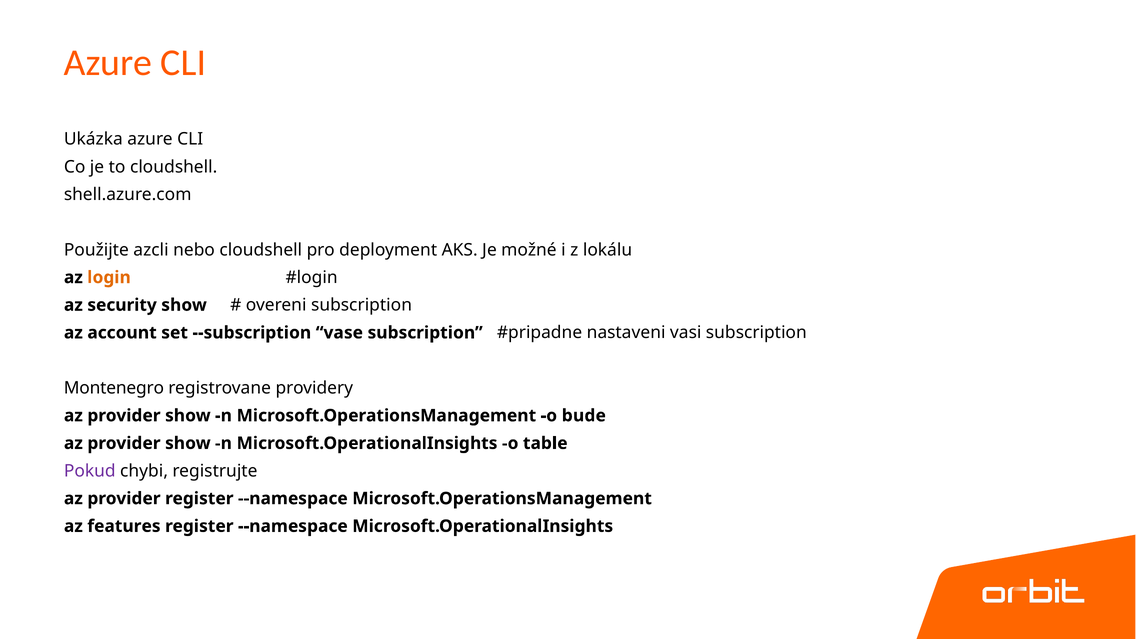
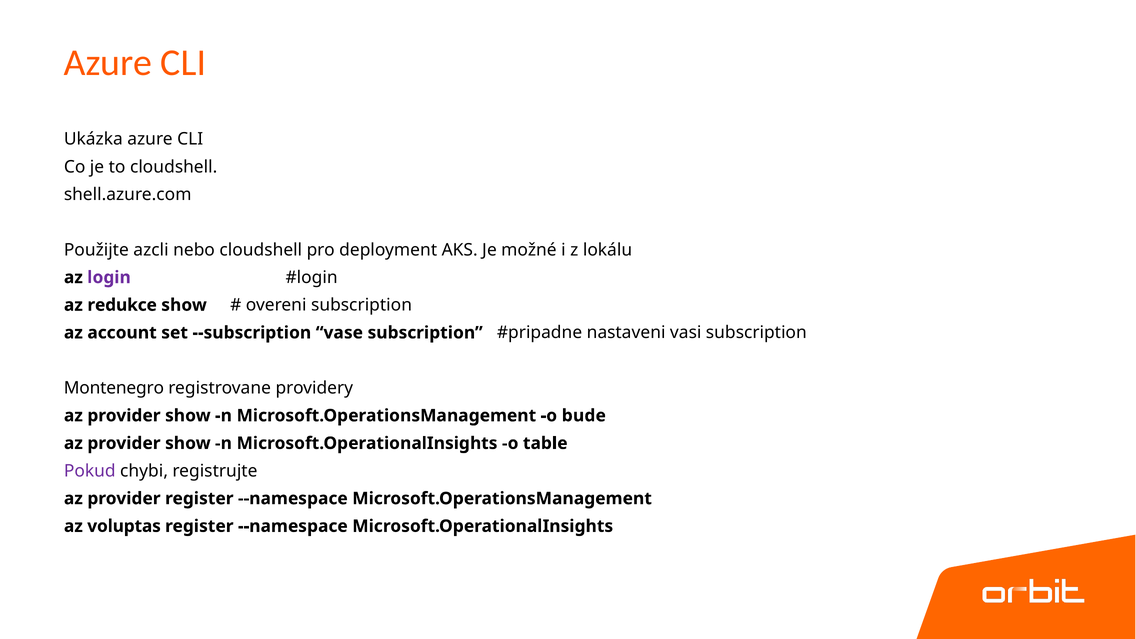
login colour: orange -> purple (109, 277)
security: security -> redukce (122, 305)
features: features -> voluptas (124, 526)
